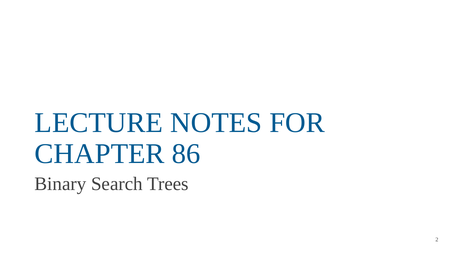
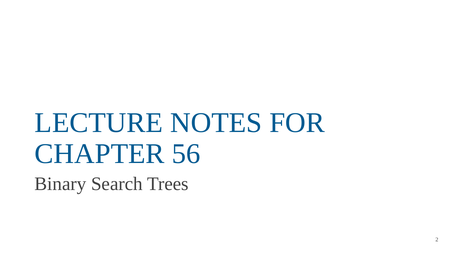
86: 86 -> 56 (186, 154)
